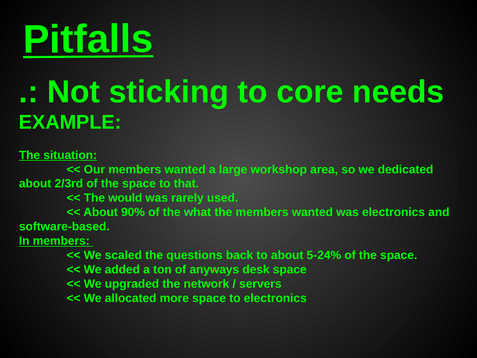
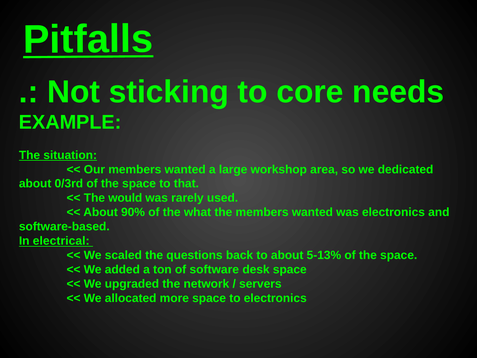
2/3rd: 2/3rd -> 0/3rd (69, 184)
In members: members -> electrical (61, 241)
5-24%: 5-24% -> 5-13% (324, 255)
anyways: anyways -> software (214, 269)
